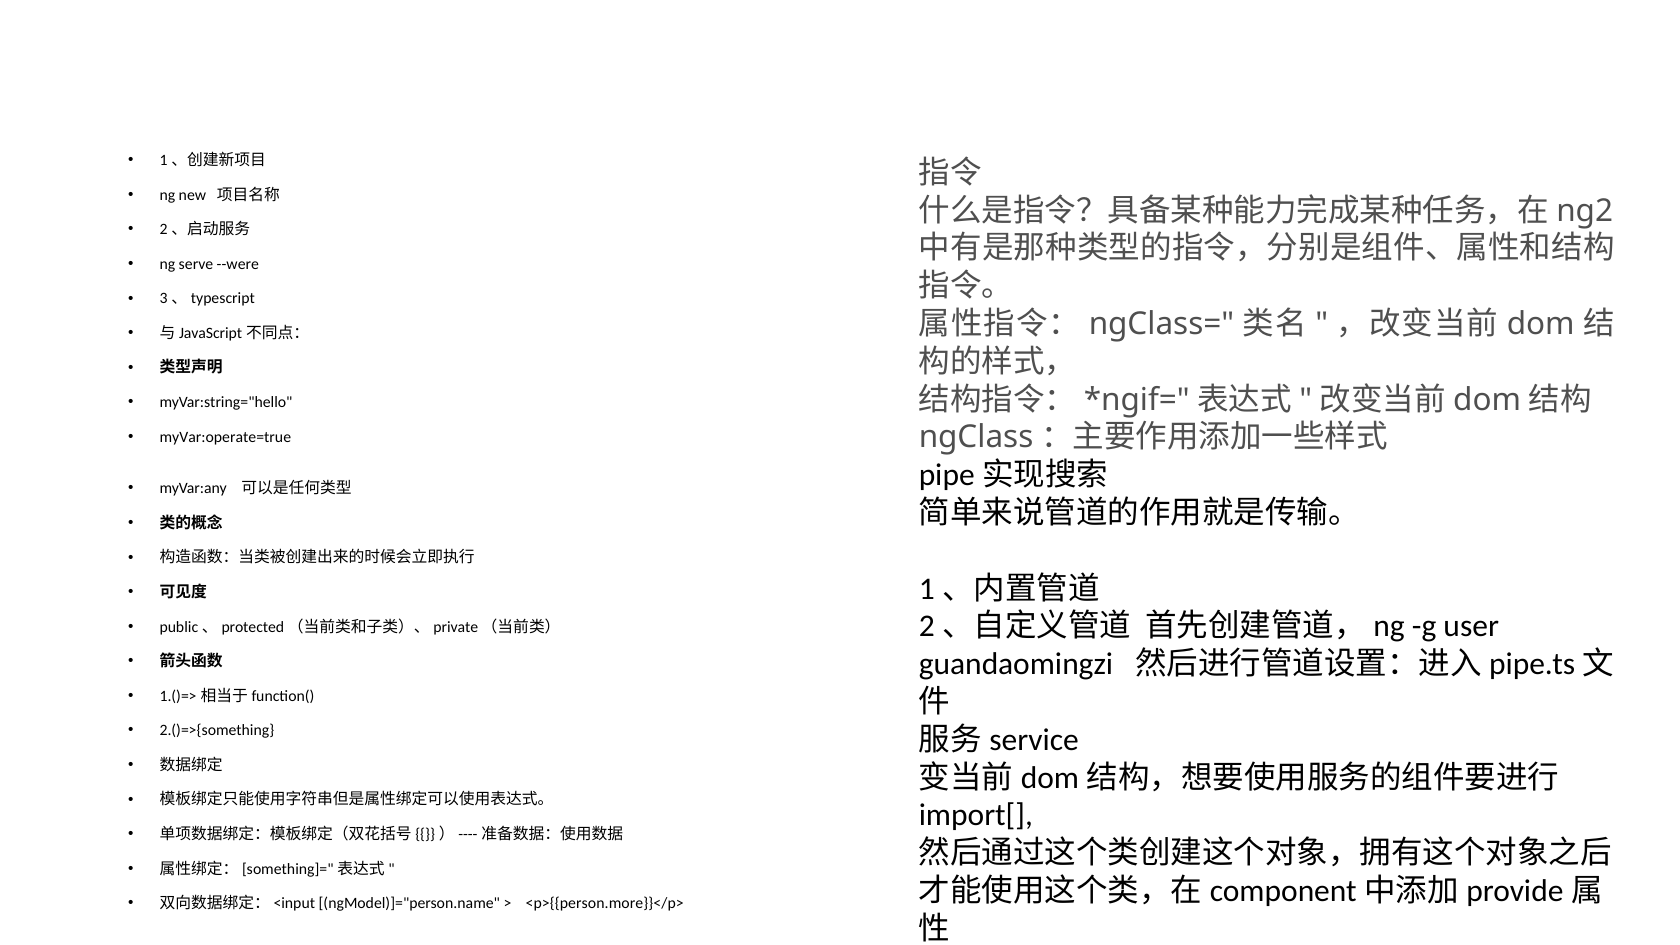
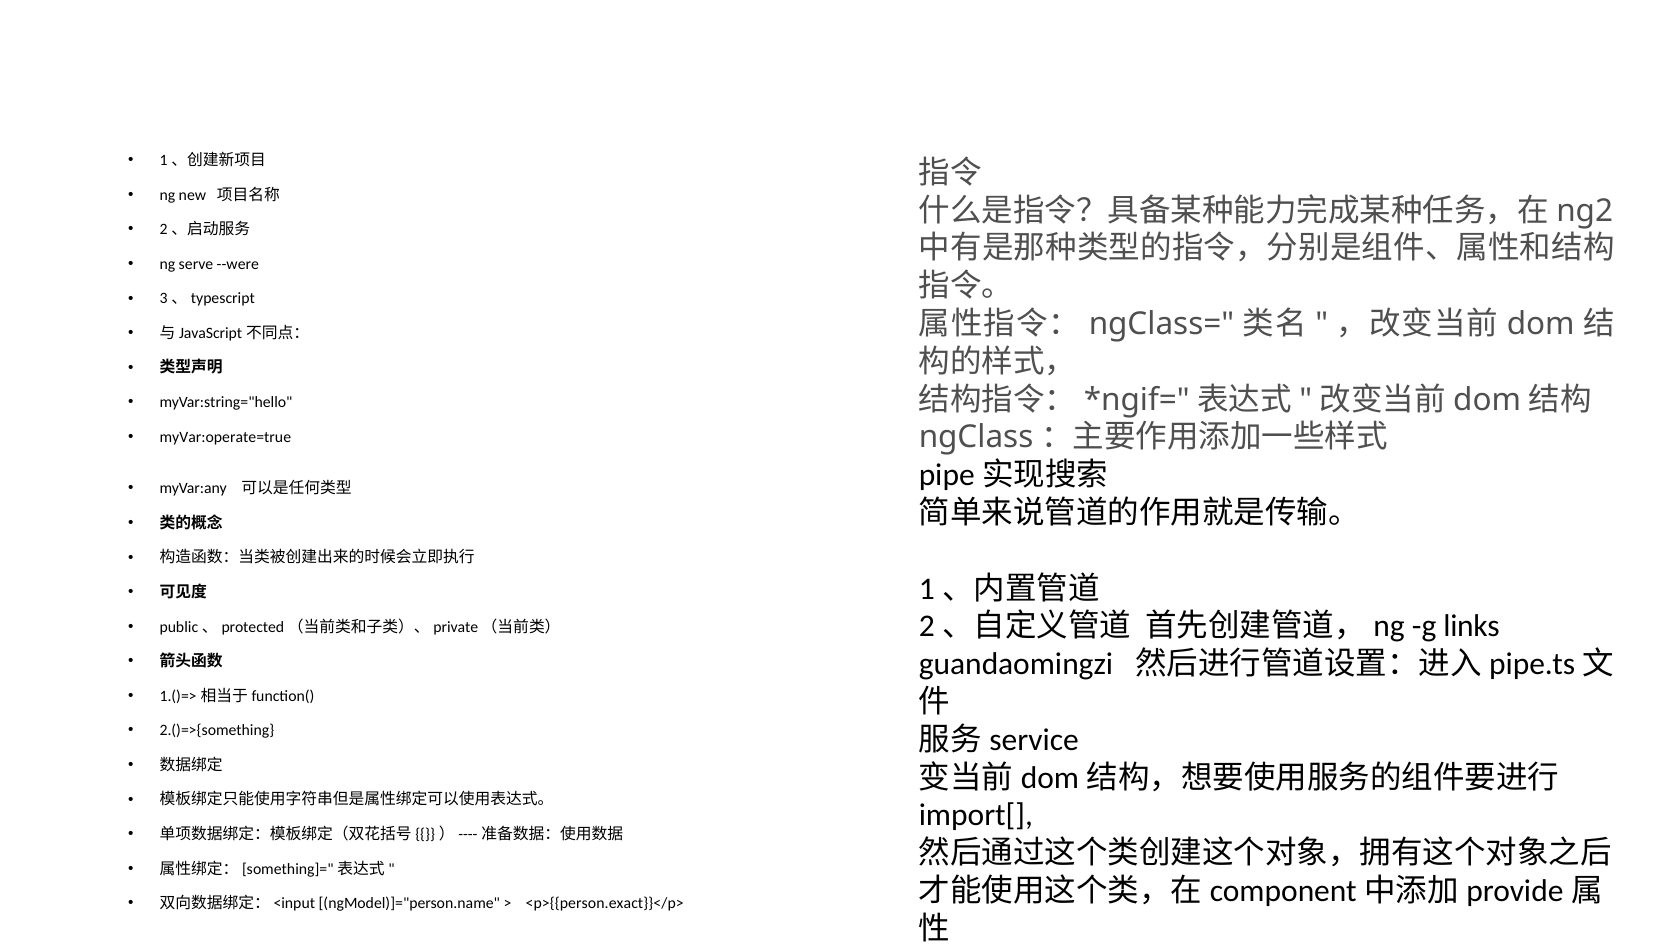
user: user -> links (1472, 626)
<p>{{person.more}}</p>: <p>{{person.more}}</p> -> <p>{{person.exact}}</p> (605, 903)
